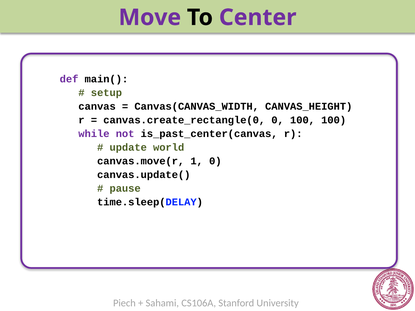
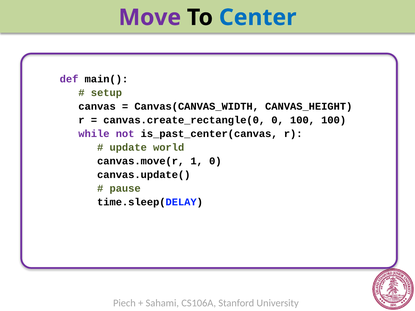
Center colour: purple -> blue (258, 17)
